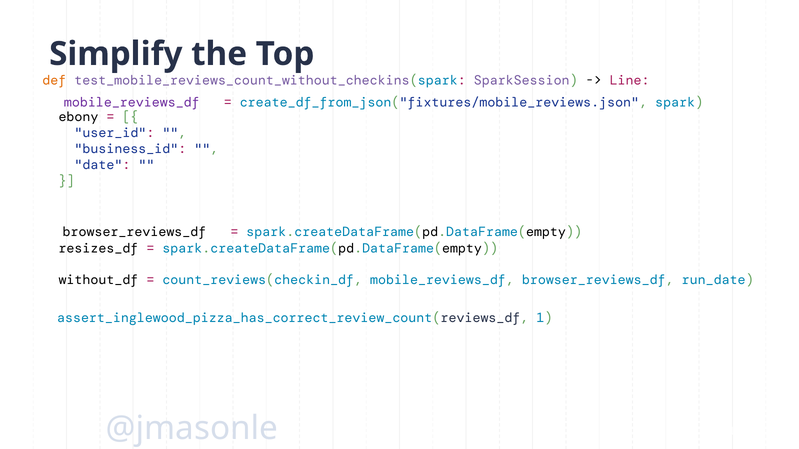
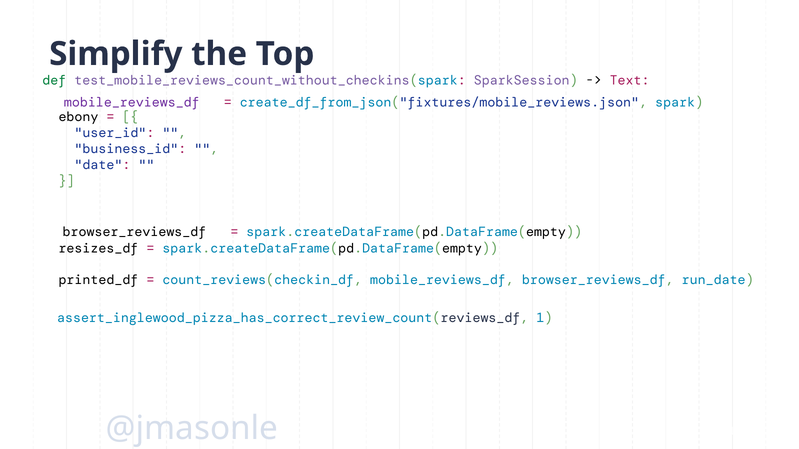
def colour: orange -> green (54, 81)
Line: Line -> Text (630, 81)
without_df: without_df -> printed_df (98, 280)
